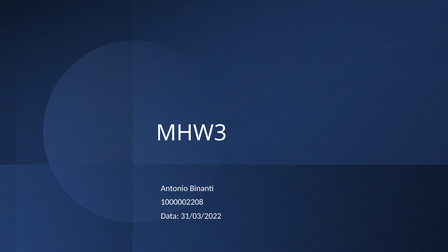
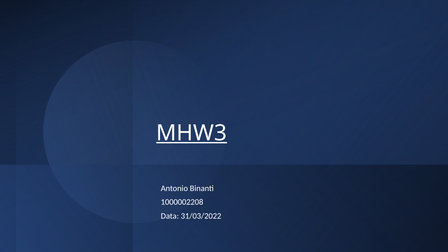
MHW3 underline: none -> present (192, 133)
